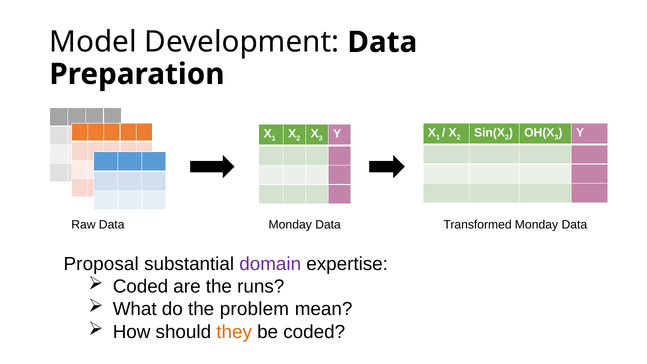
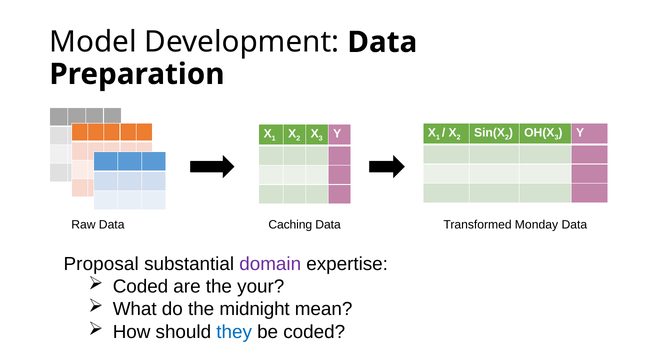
Monday: Monday -> Caching (290, 225)
runs: runs -> your (261, 287)
problem: problem -> midnight (255, 309)
they colour: orange -> blue (234, 332)
